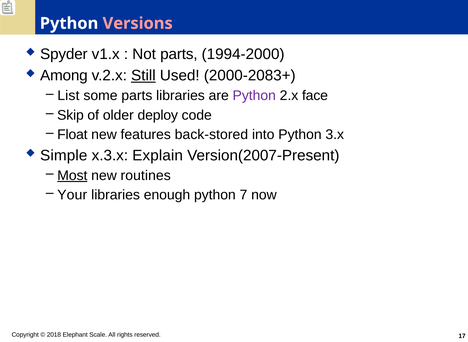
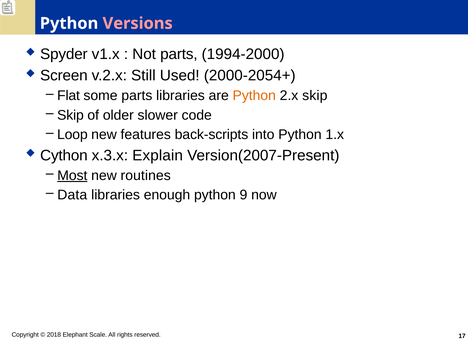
Among: Among -> Screen (64, 76)
Still underline: present -> none (143, 76)
2000-2083+: 2000-2083+ -> 2000-2054+ (250, 76)
List: List -> Flat (69, 96)
Python colour: purple -> orange (254, 96)
2.x face: face -> skip (315, 96)
deploy: deploy -> slower (158, 115)
Float: Float -> Loop (72, 135)
back-stored: back-stored -> back-scripts (211, 135)
3.x: 3.x -> 1.x (335, 135)
Simple: Simple -> Cython (64, 156)
Your: Your -> Data (72, 195)
7: 7 -> 9 (243, 195)
